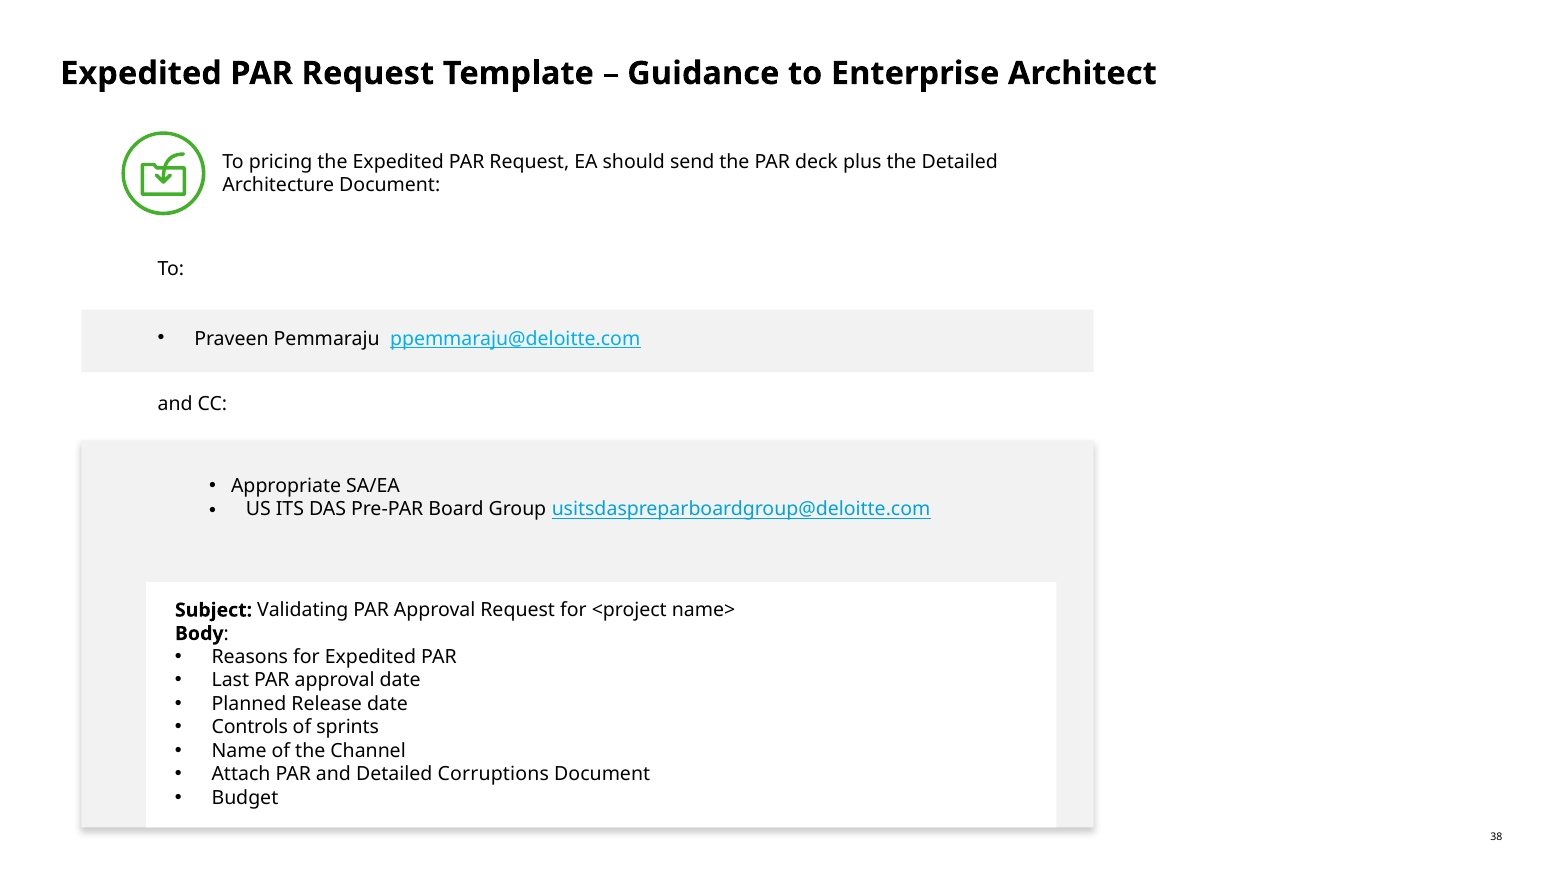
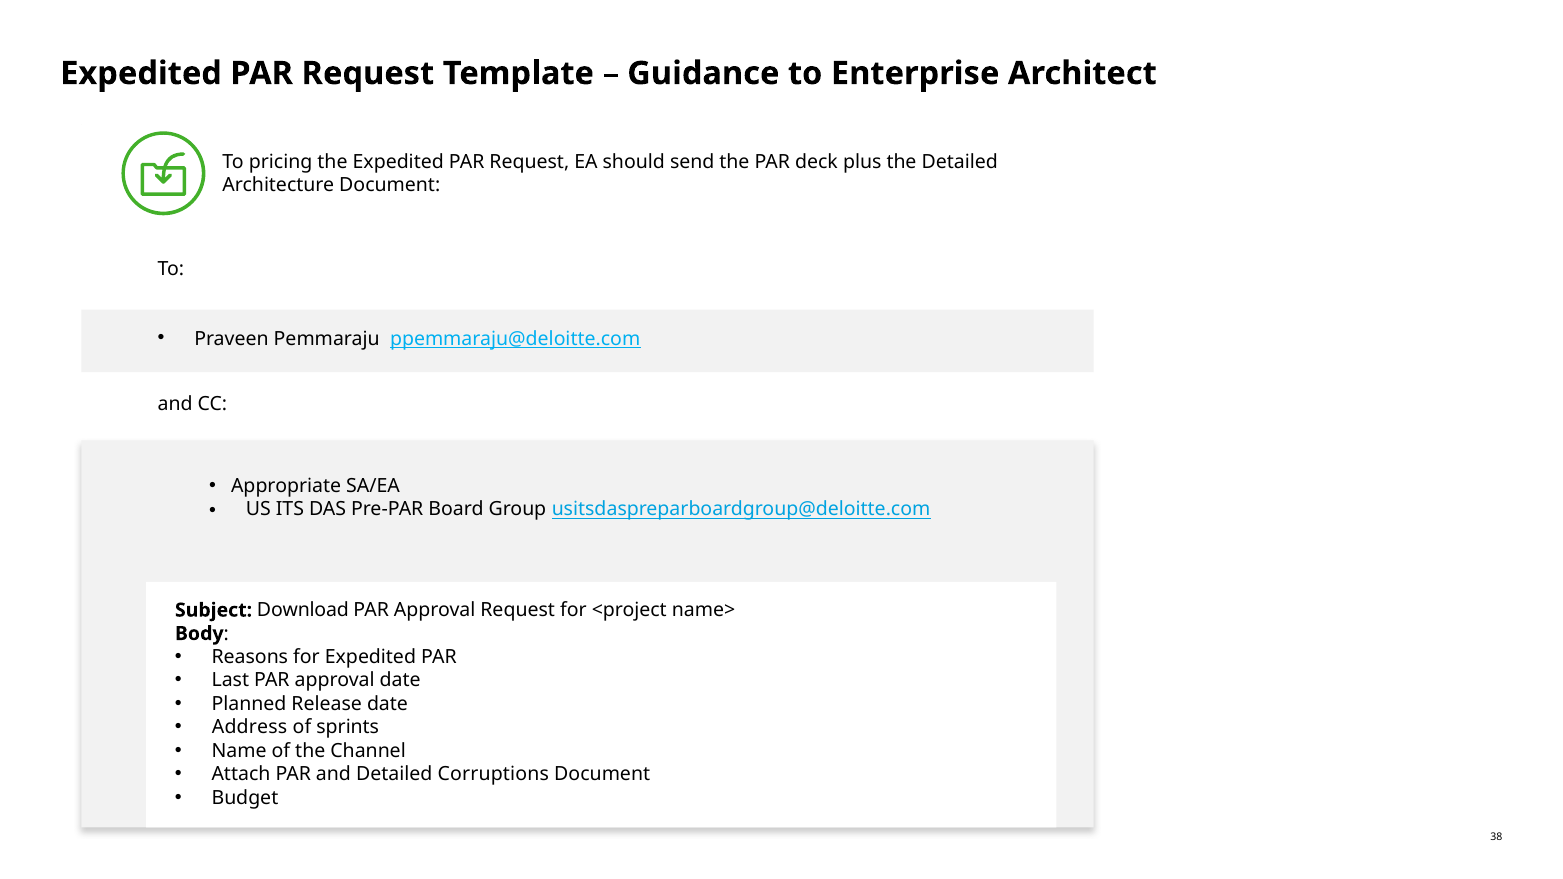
Validating: Validating -> Download (303, 610)
Controls: Controls -> Address (250, 727)
